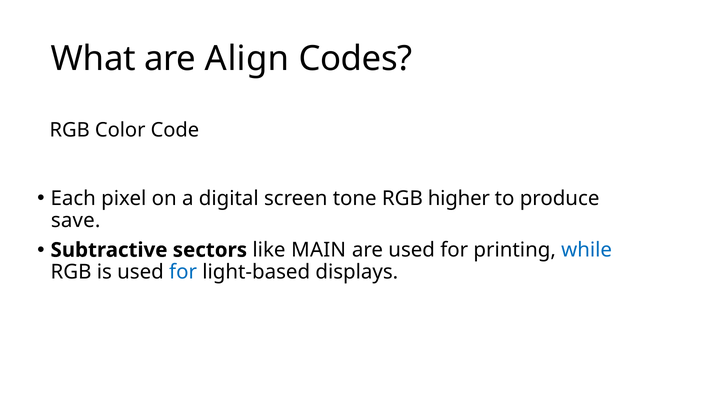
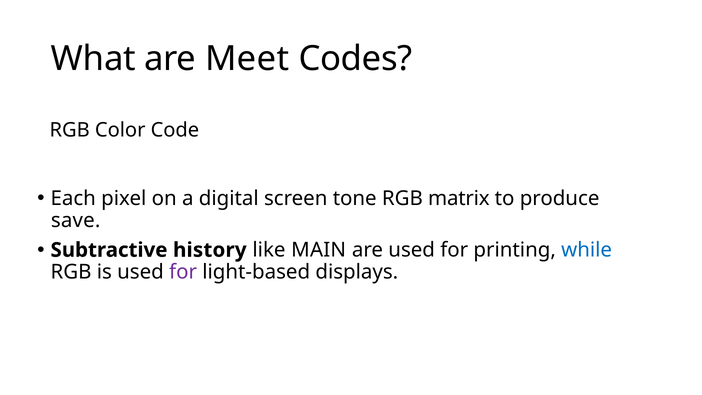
Align: Align -> Meet (247, 59)
higher: higher -> matrix (459, 198)
sectors: sectors -> history (210, 250)
for colour: blue -> purple (183, 272)
